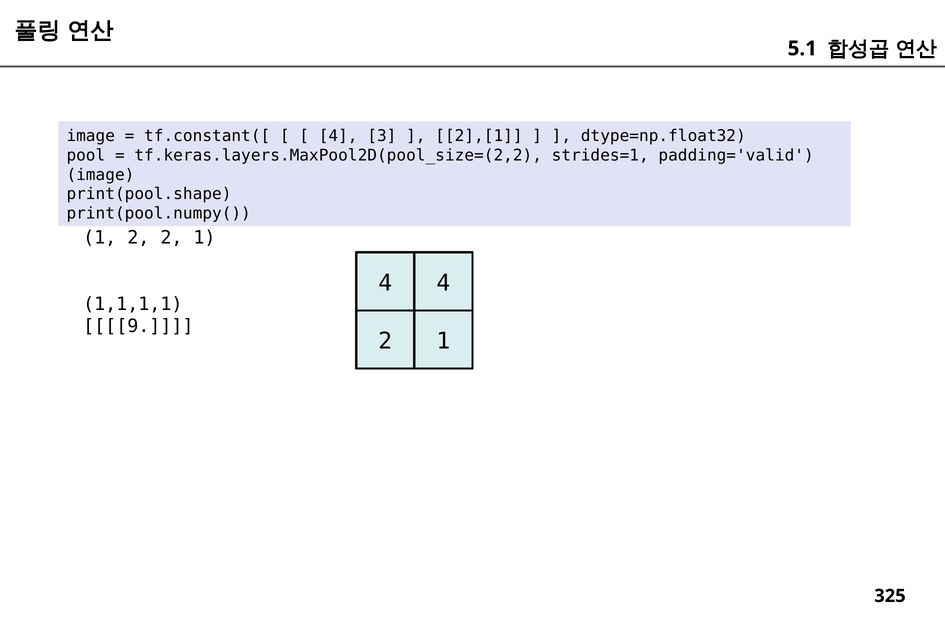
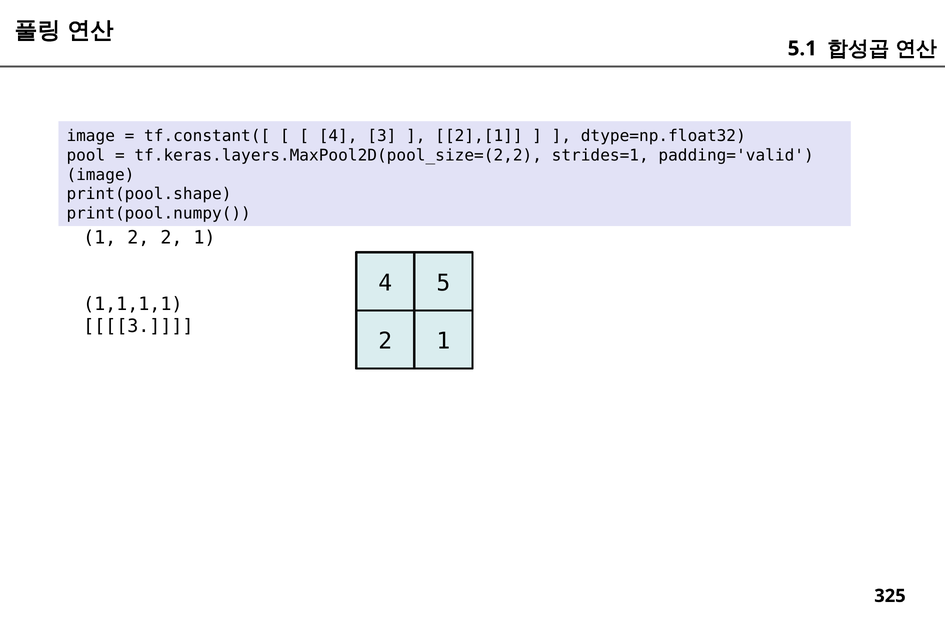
4 4: 4 -> 5 (443, 283)
9: 9 -> 3 (138, 326)
